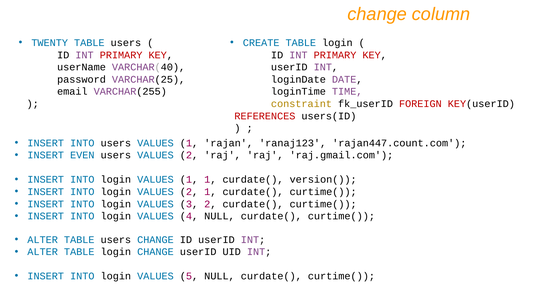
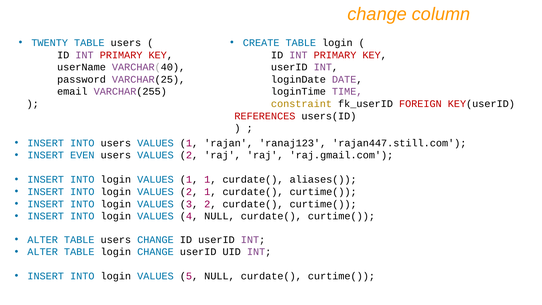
rajan447.count.com: rajan447.count.com -> rajan447.still.com (399, 143)
version(: version( -> aliases( (323, 180)
